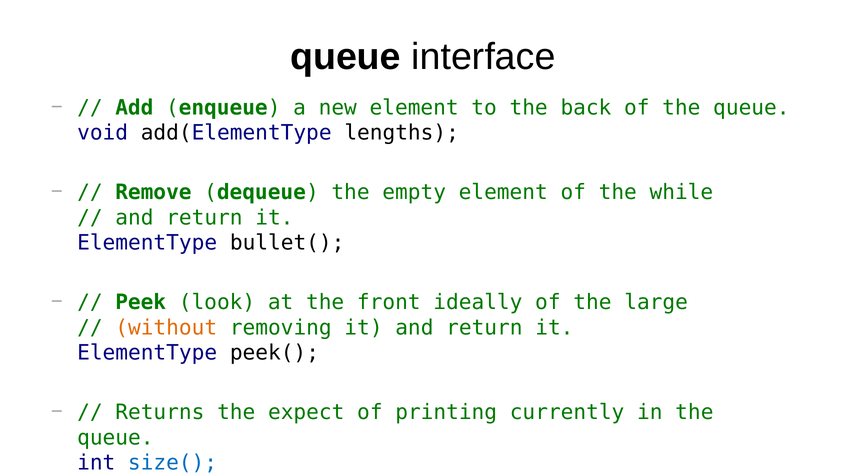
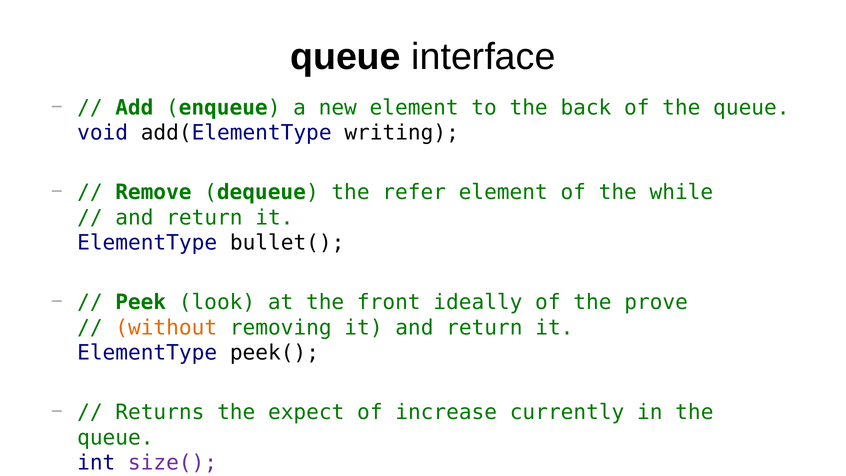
lengths: lengths -> writing (402, 133)
empty: empty -> refer (414, 192)
large: large -> prove (656, 302)
printing: printing -> increase (446, 412)
size( colour: blue -> purple (173, 463)
